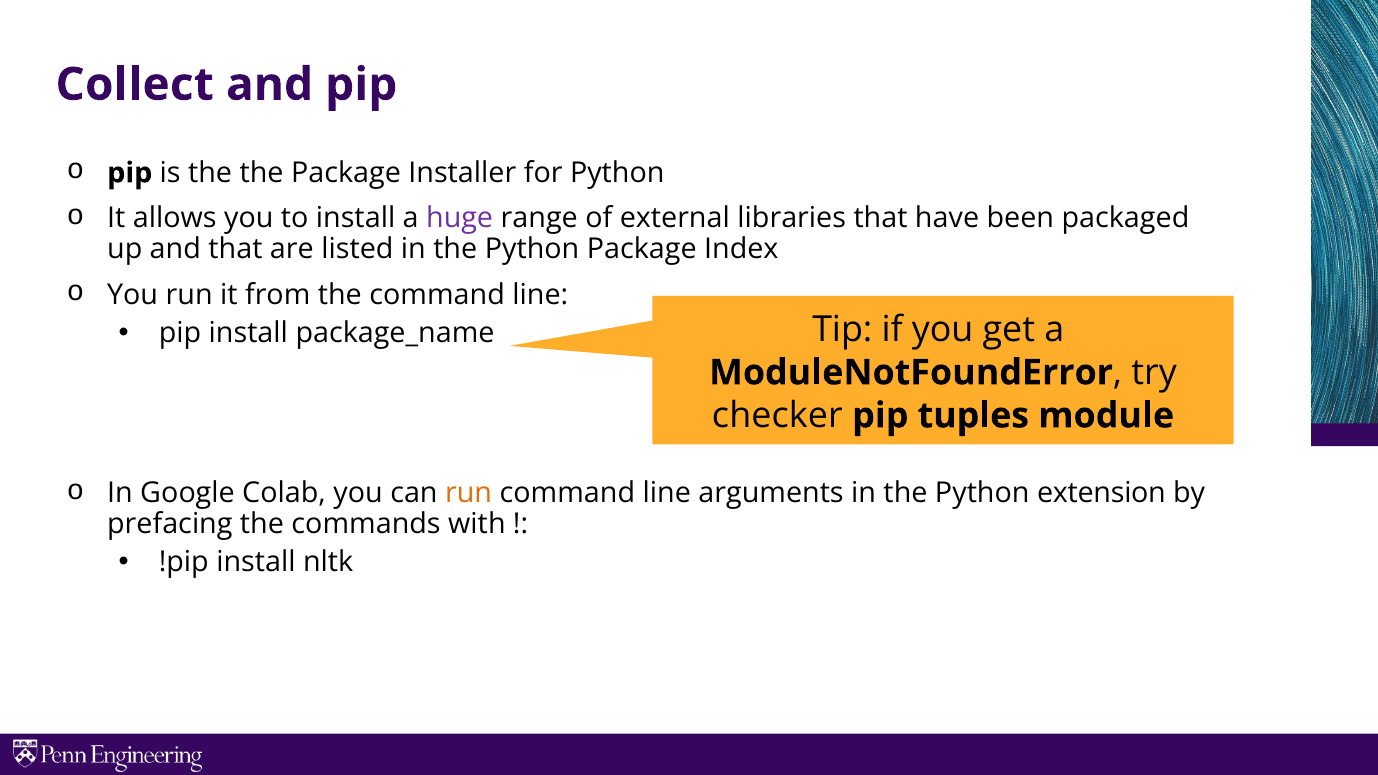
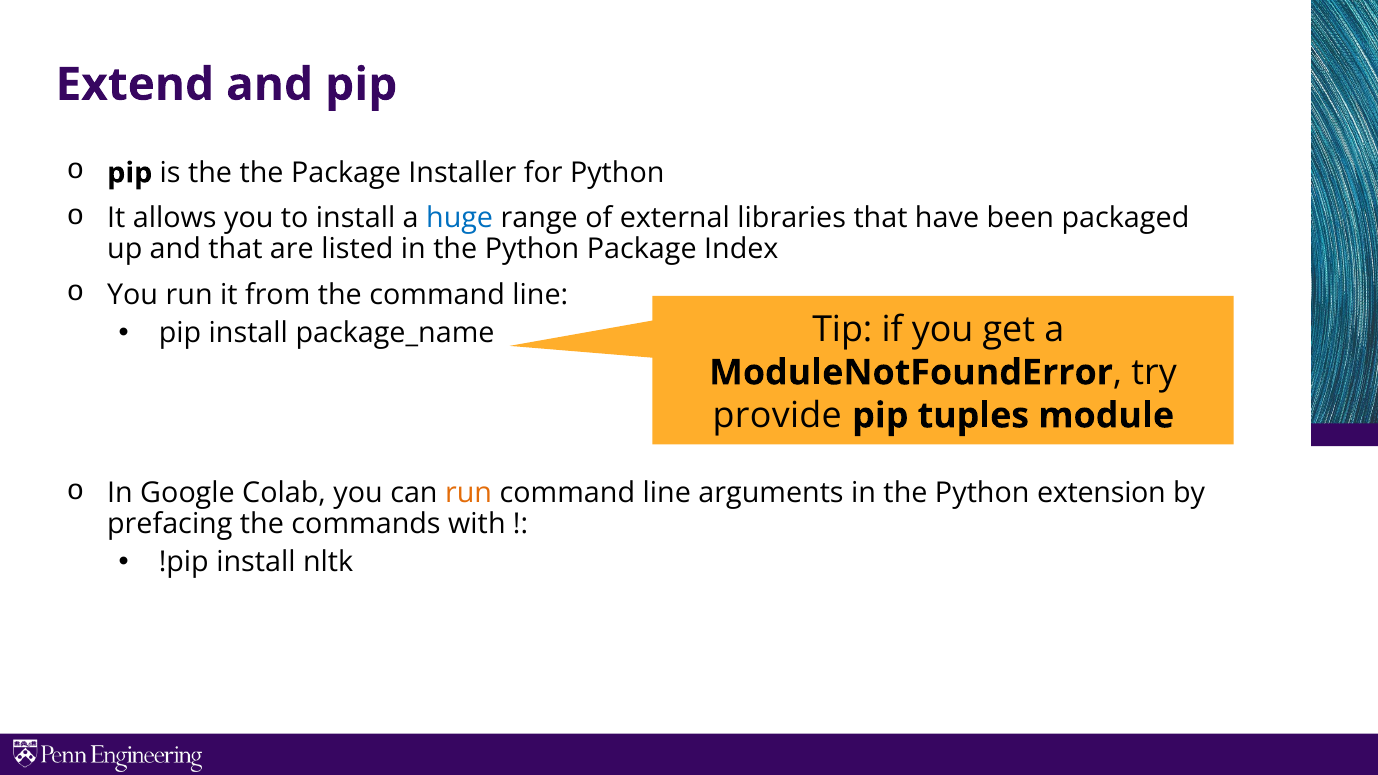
Collect: Collect -> Extend (135, 85)
huge colour: purple -> blue (460, 218)
checker: checker -> provide (777, 416)
